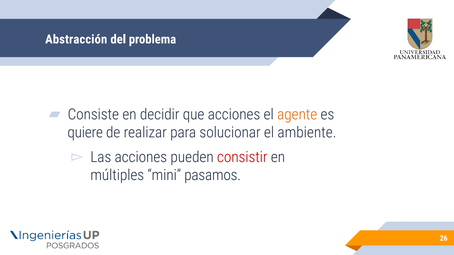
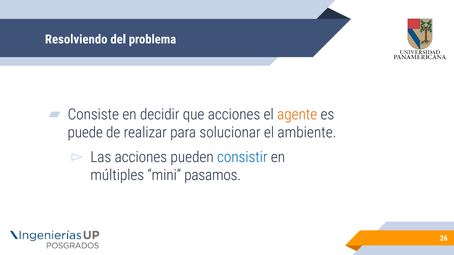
Abstracción: Abstracción -> Resolviendo (76, 39)
quiere: quiere -> puede (85, 133)
consistir colour: red -> blue (242, 157)
